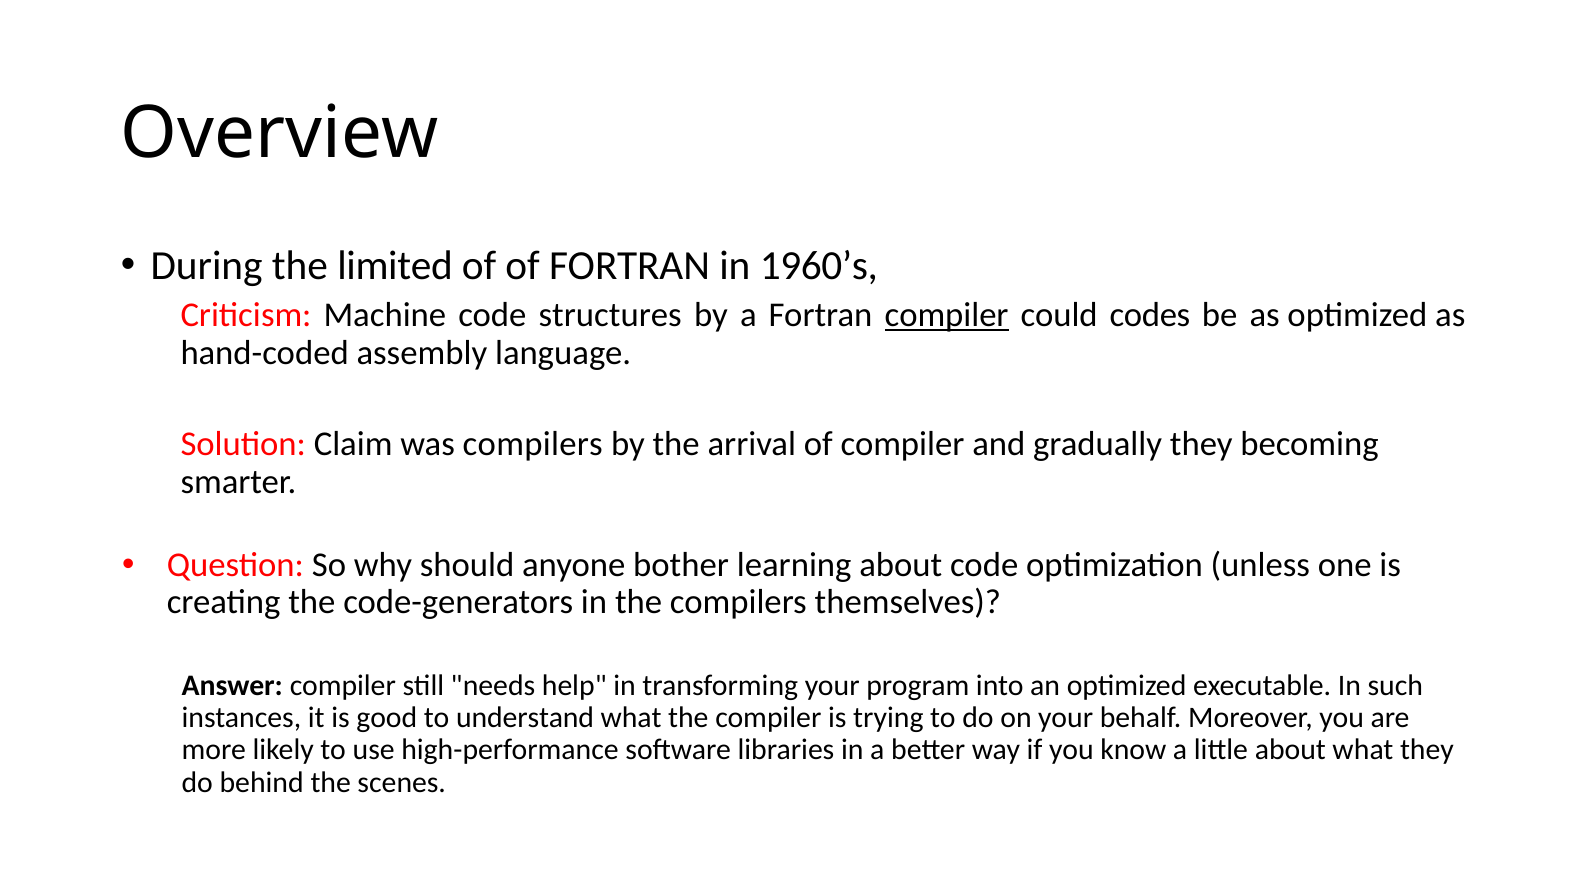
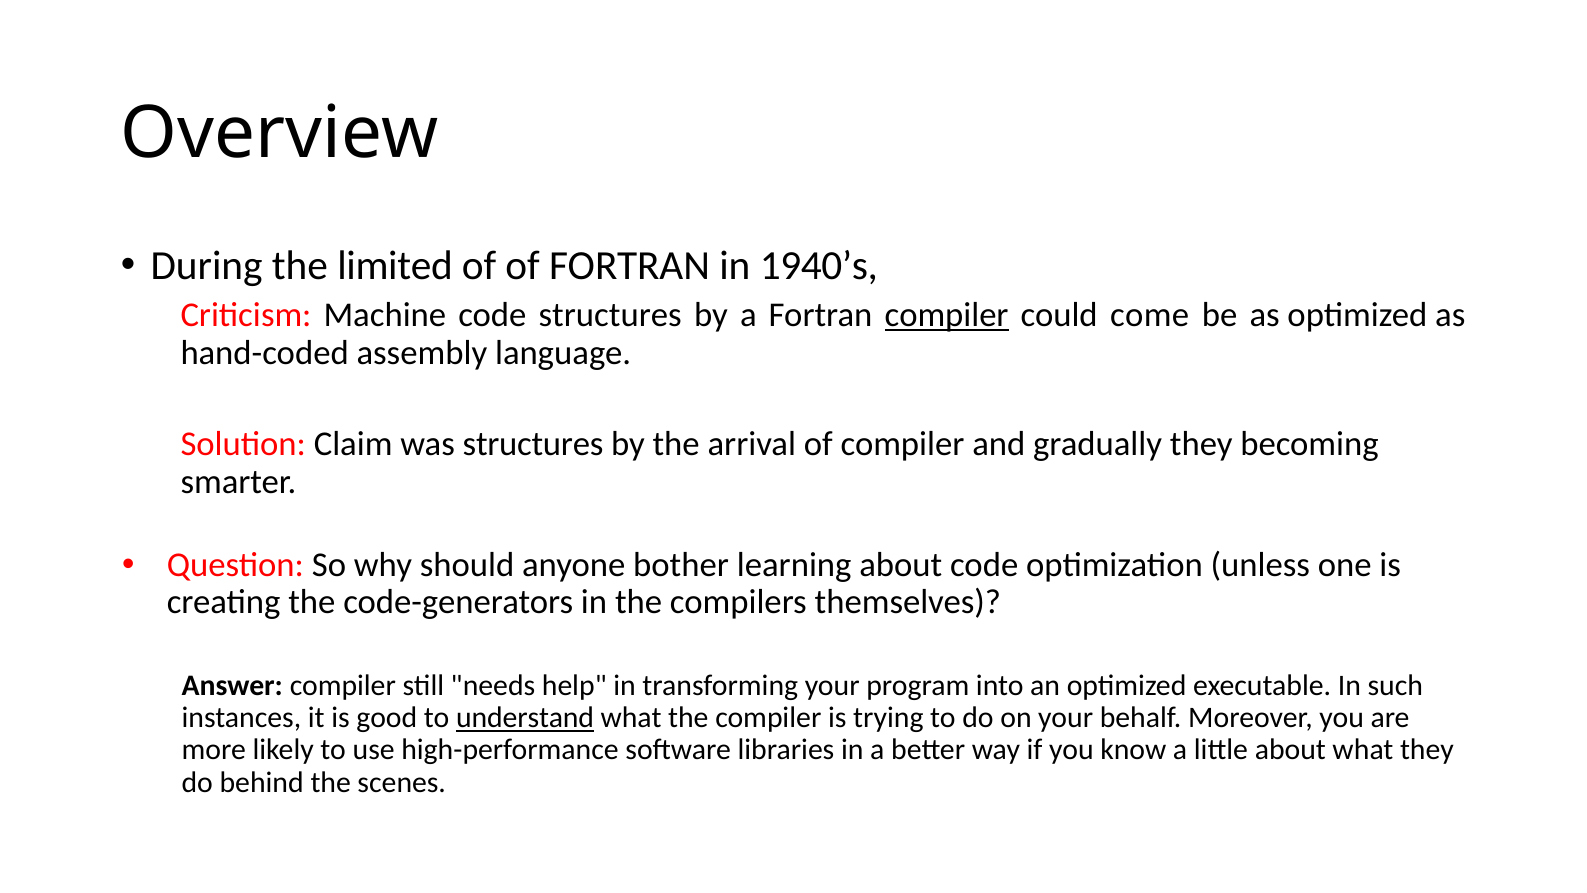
1960’s: 1960’s -> 1940’s (819, 266)
codes: codes -> come (1150, 315)
was compilers: compilers -> structures (533, 444)
understand underline: none -> present (525, 718)
